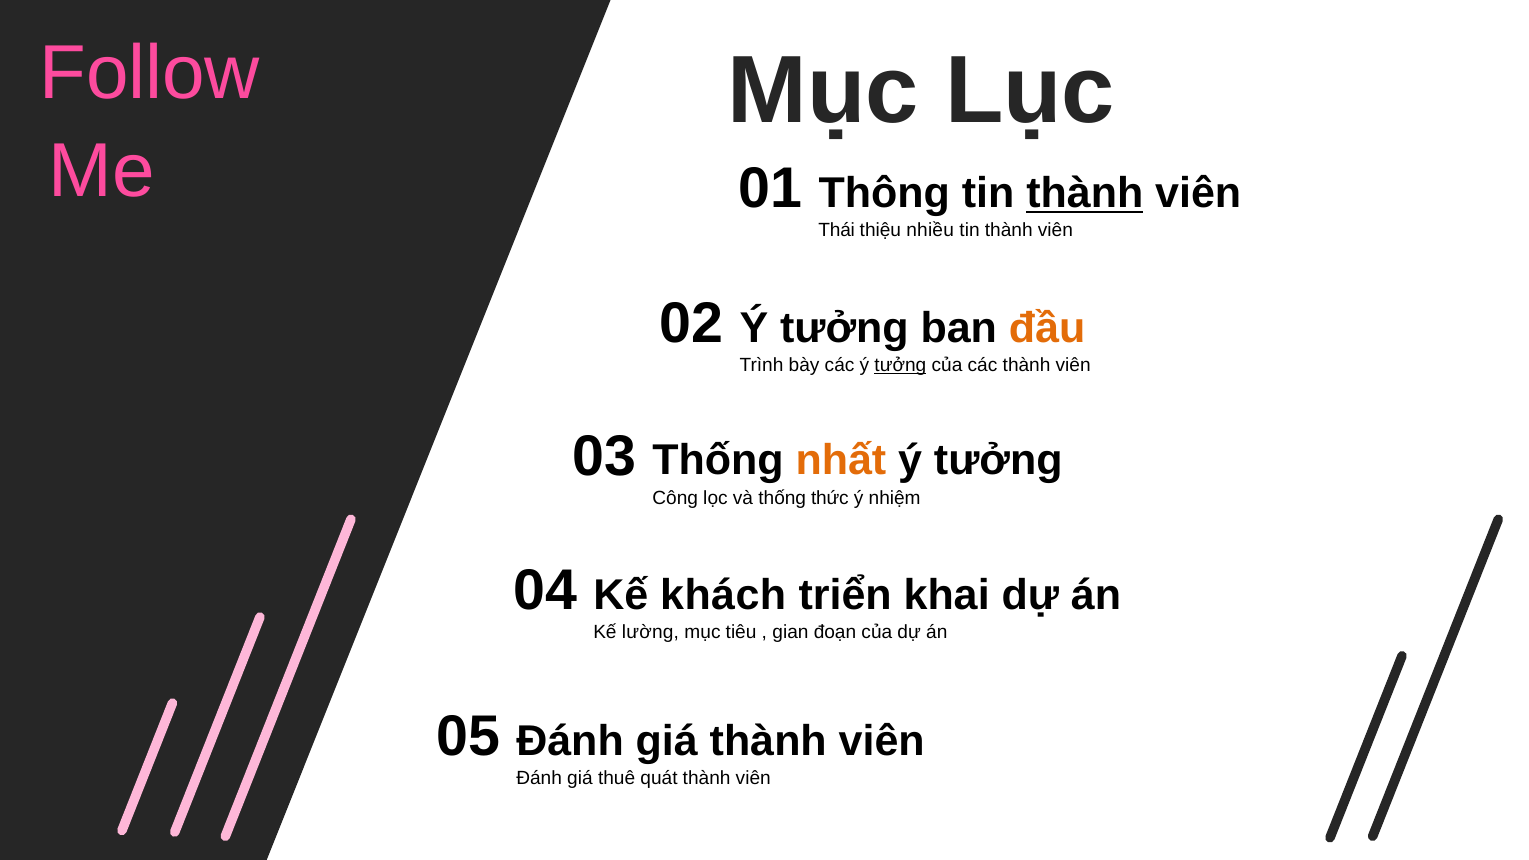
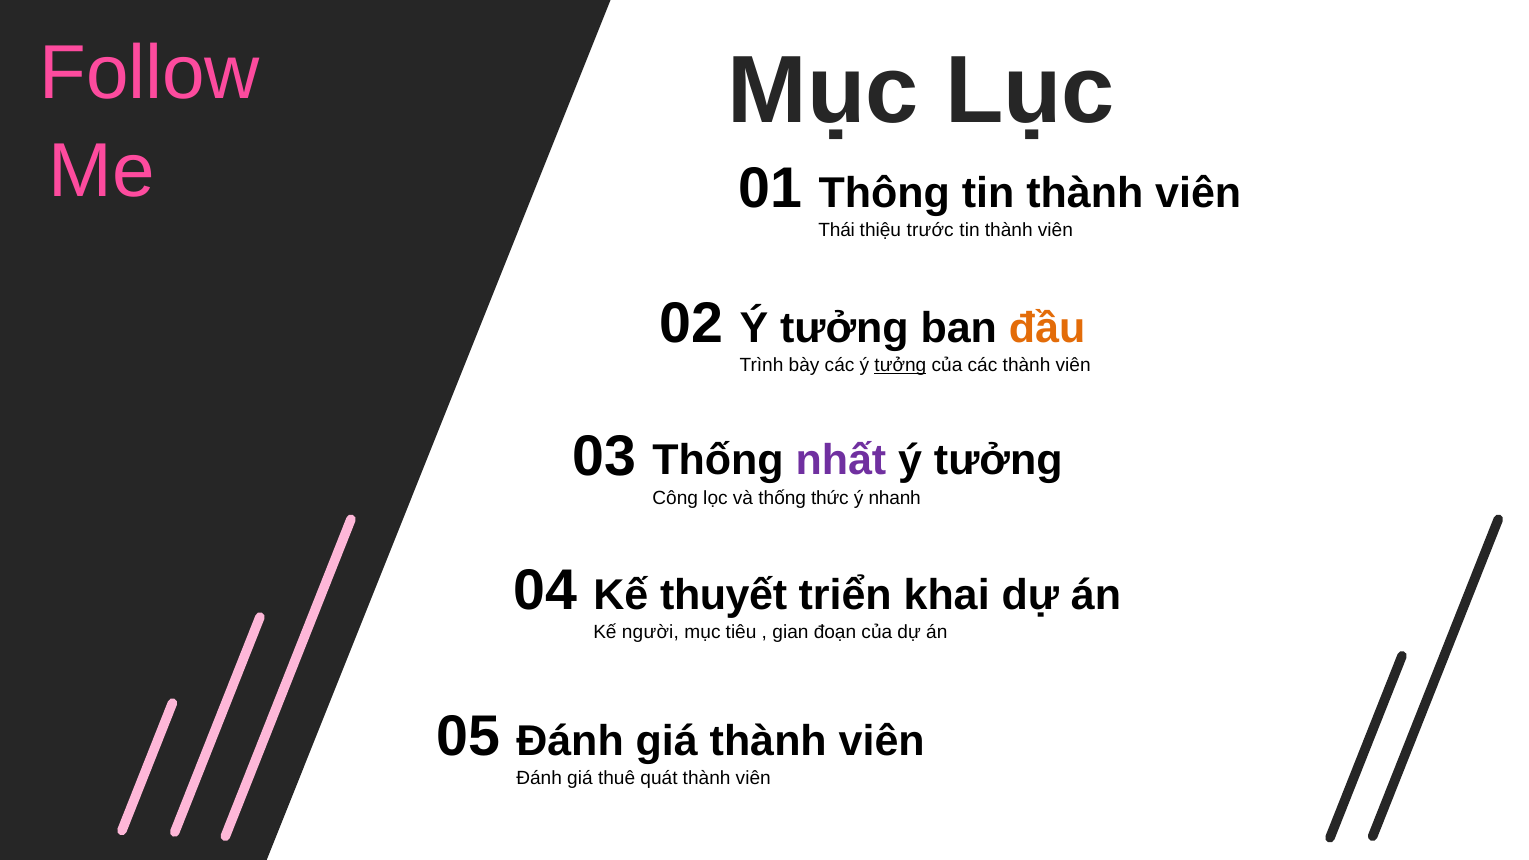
thành underline: present -> none (1085, 193)
nhiều: nhiều -> trước (930, 231)
nhất colour: orange -> purple (841, 461)
nhiệm: nhiệm -> nhanh (895, 498)
khách: khách -> thuyết (724, 595)
lường: lường -> người (650, 632)
